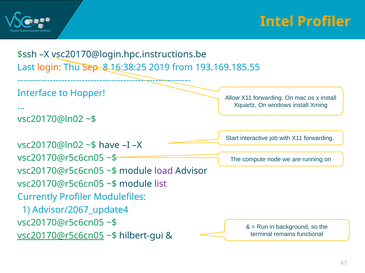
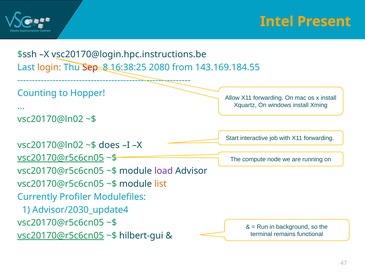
Intel Profiler: Profiler -> Present (324, 22)
Sep colour: orange -> red (90, 67)
2019: 2019 -> 2080 (159, 67)
193.169.185.55: 193.169.185.55 -> 143.169.184.55 (228, 67)
Interface: Interface -> Counting (37, 93)
have: have -> does (109, 145)
vsc20170@r5c6cn05 underline: none -> present (61, 158)
list colour: purple -> orange (161, 184)
Advisor/2067_update4: Advisor/2067_update4 -> Advisor/2030_update4 (80, 210)
